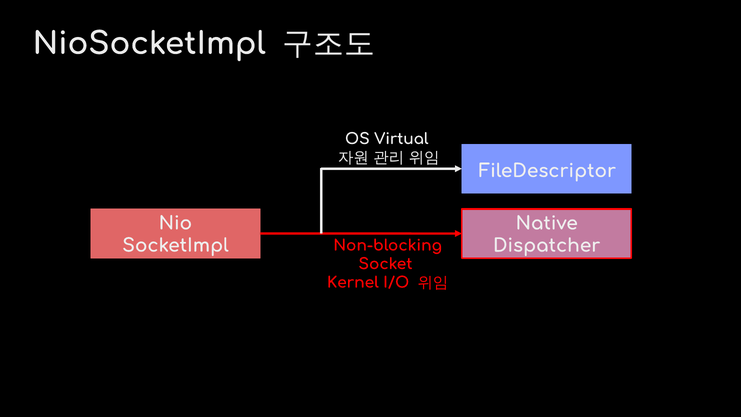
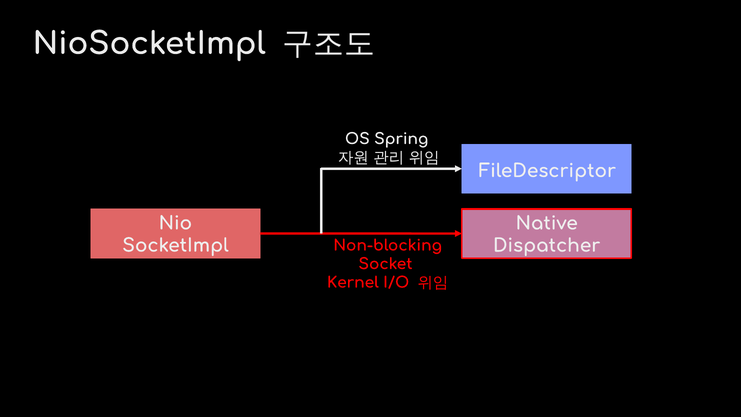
Virtual: Virtual -> Spring (401, 139)
